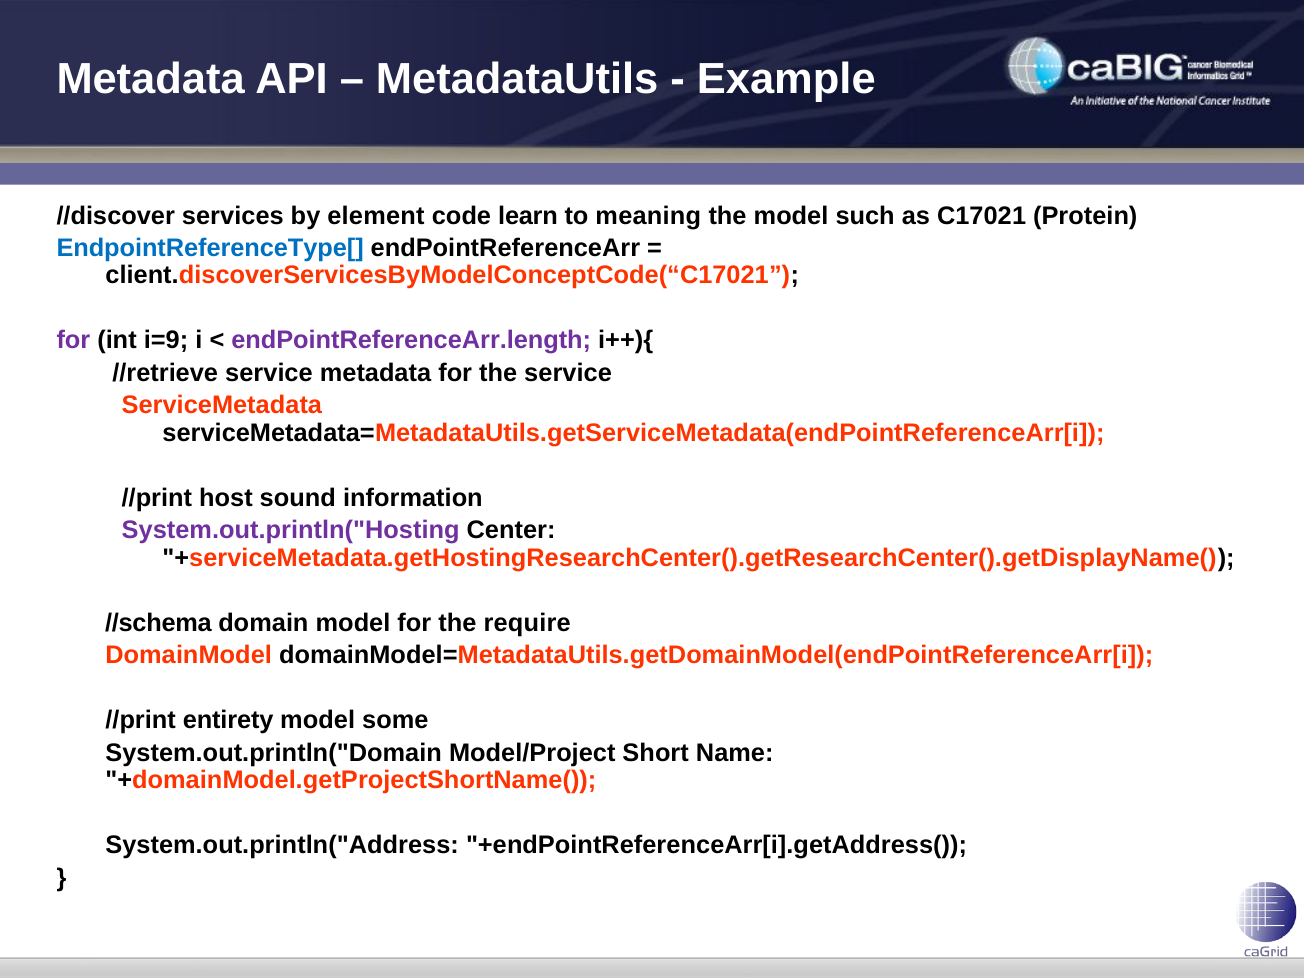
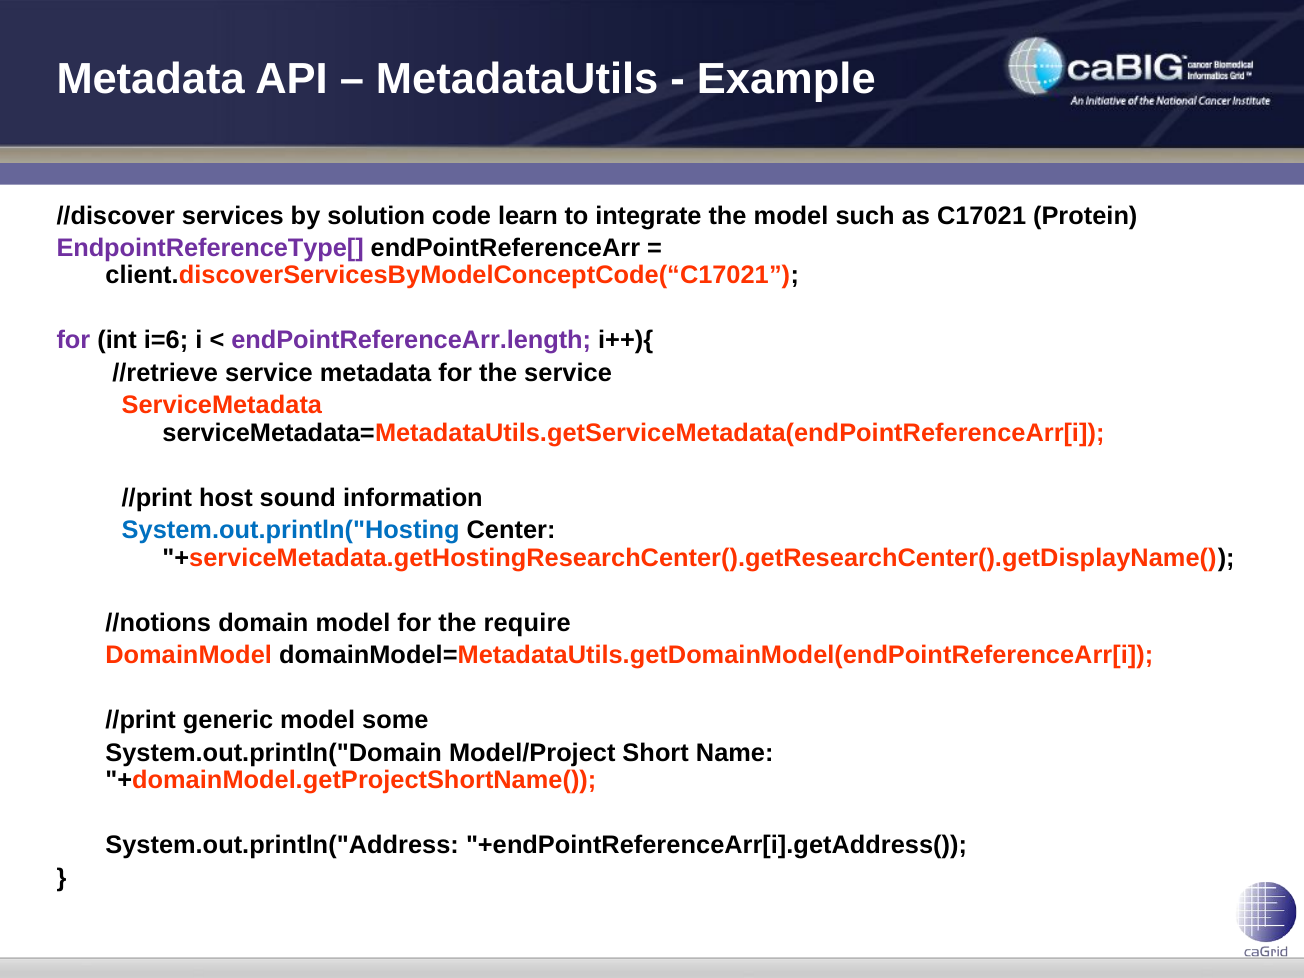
element: element -> solution (376, 216)
meaning: meaning -> integrate (648, 216)
EndpointReferenceType[ colour: blue -> purple (210, 248)
i=9: i=9 -> i=6 (166, 341)
System.out.println("Hosting colour: purple -> blue (291, 530)
//schema: //schema -> //notions (158, 623)
entirety: entirety -> generic (228, 720)
